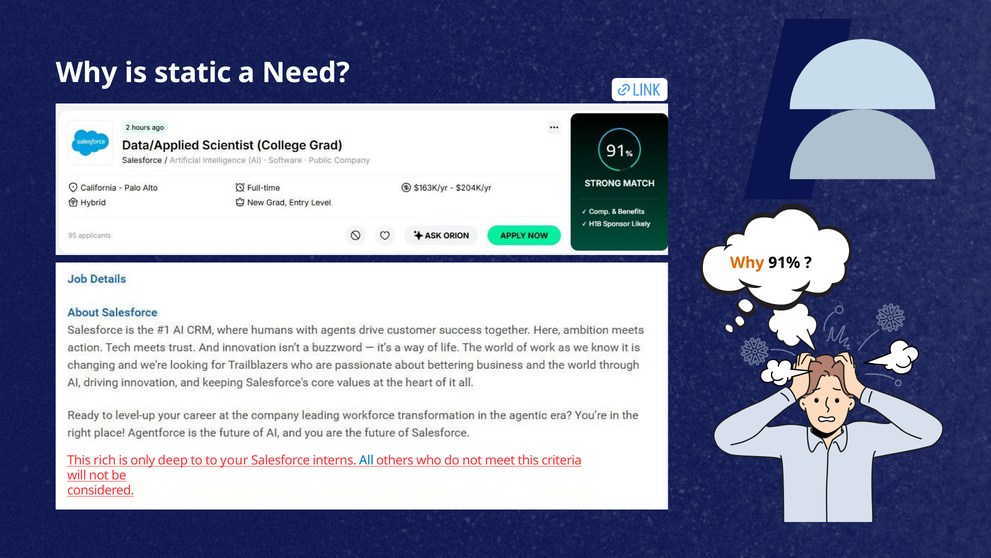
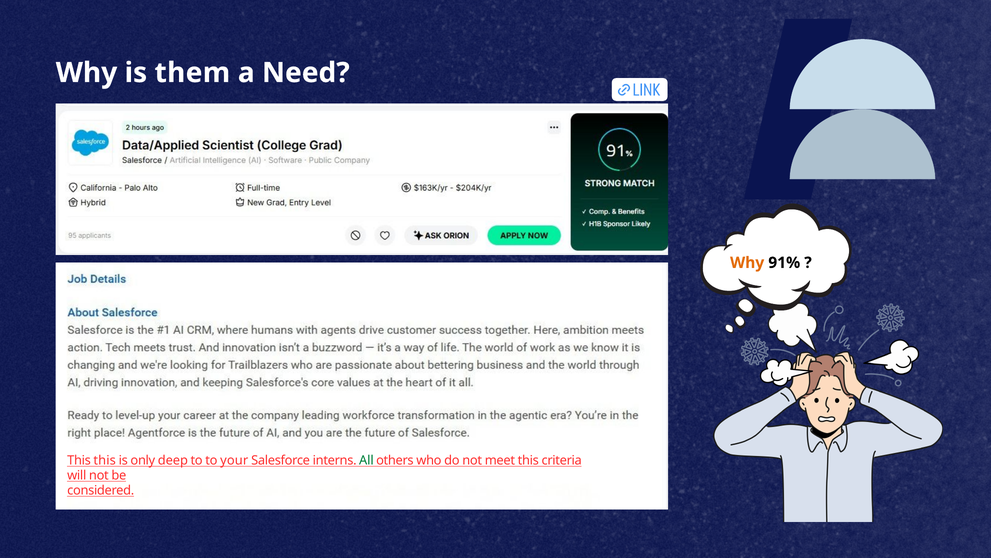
static: static -> them (192, 73)
This rich: rich -> this (105, 460)
All colour: blue -> green (366, 460)
